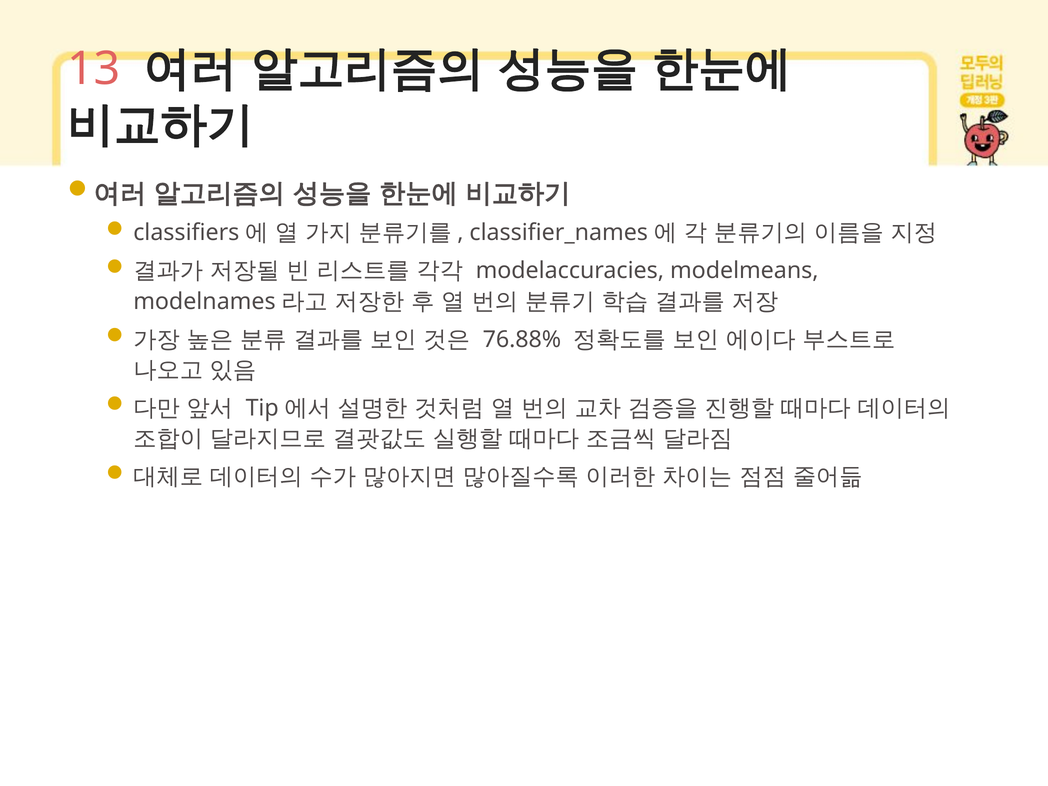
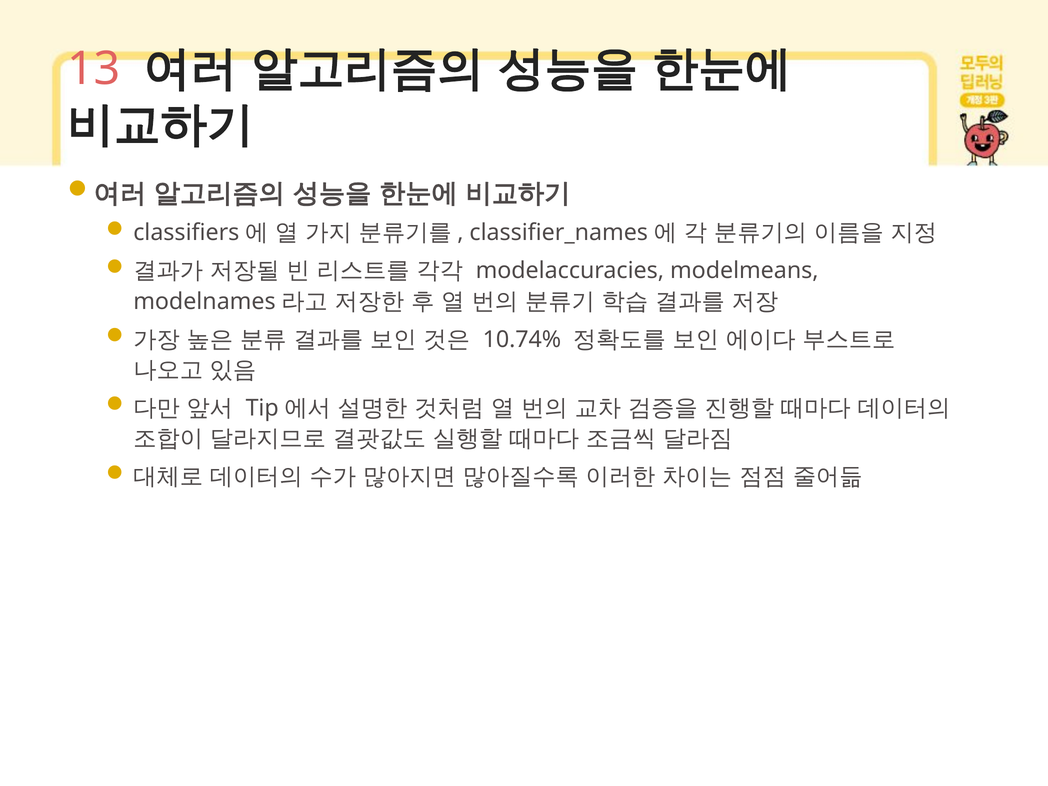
76.88%: 76.88% -> 10.74% (522, 339)
